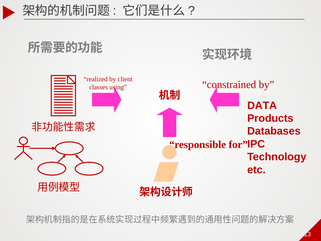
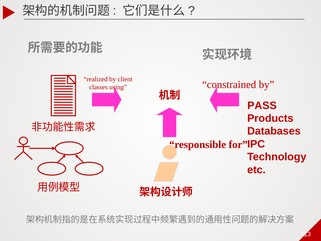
DATA: DATA -> PASS (262, 105)
